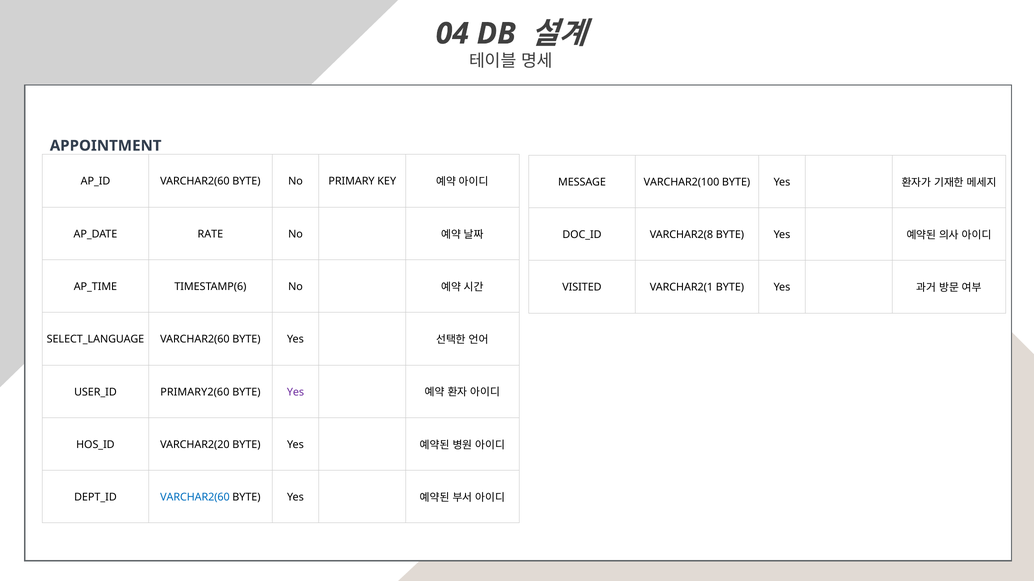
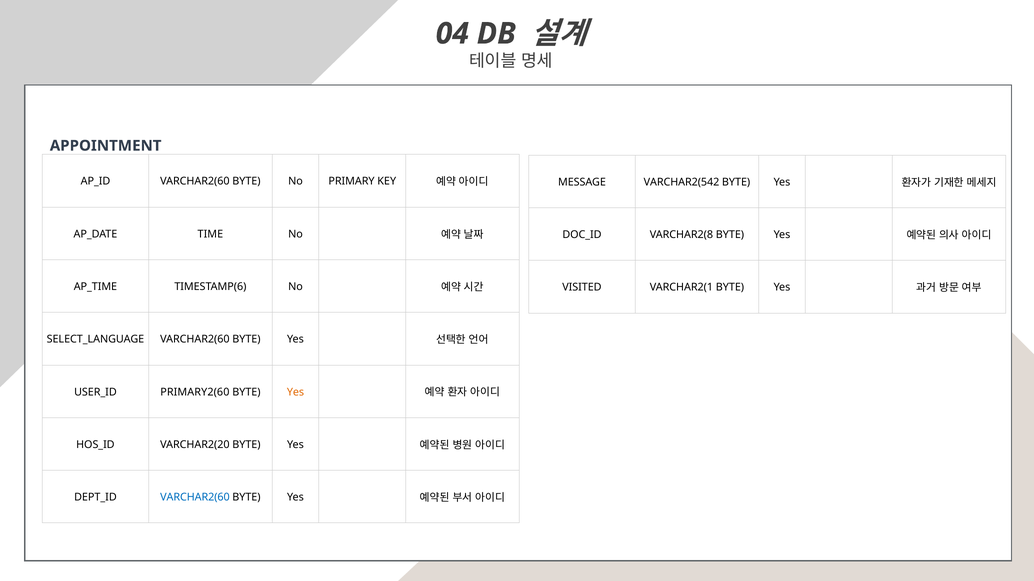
VARCHAR2(100: VARCHAR2(100 -> VARCHAR2(542 (682, 182)
RATE: RATE -> TIME (210, 234)
Yes colour: purple -> orange (296, 392)
